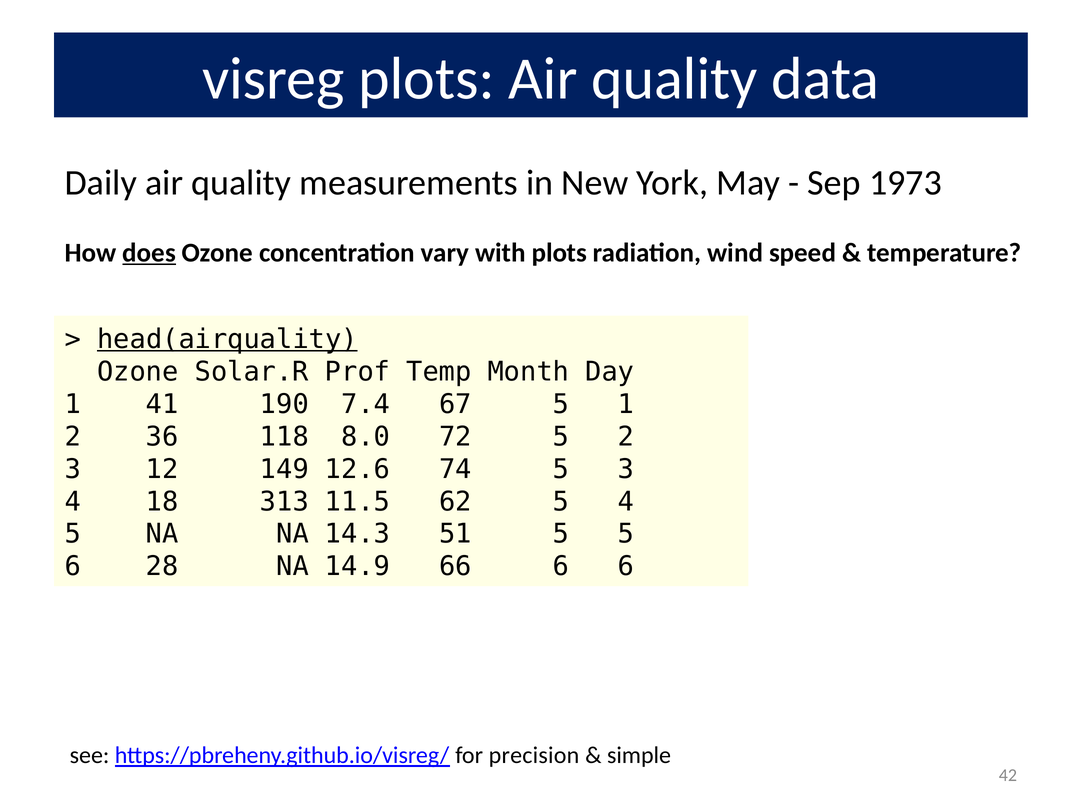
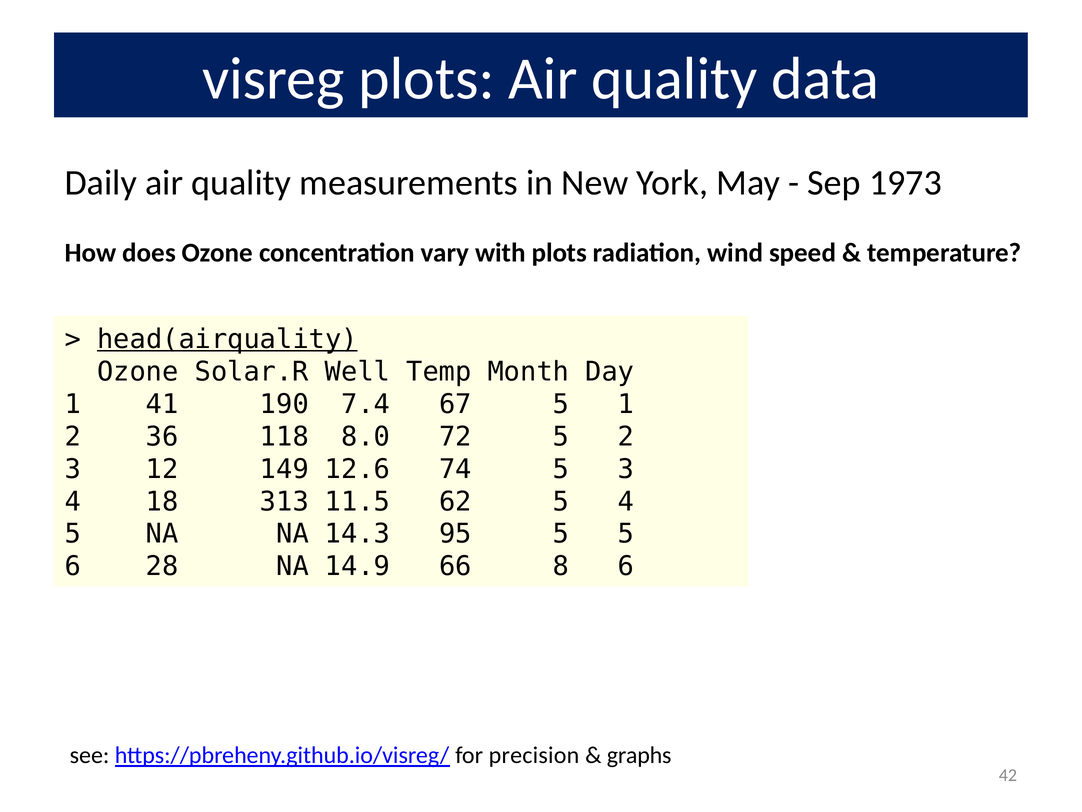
does underline: present -> none (149, 252)
Prof: Prof -> Well (358, 371)
51: 51 -> 95 (455, 534)
66 6: 6 -> 8 (561, 566)
simple: simple -> graphs (639, 755)
